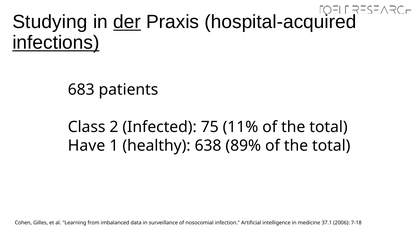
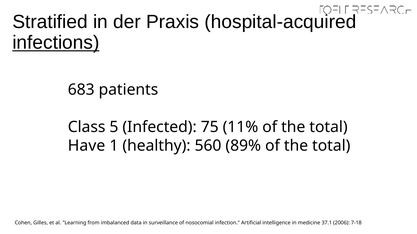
Studying: Studying -> Stratified (50, 22)
der underline: present -> none (127, 22)
2: 2 -> 5 (114, 127)
638: 638 -> 560 (208, 146)
